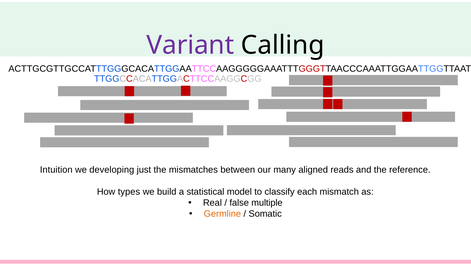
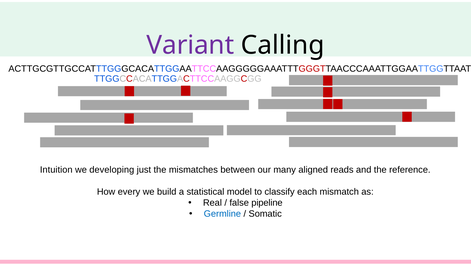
types: types -> every (129, 192)
multiple: multiple -> pipeline (267, 203)
Germline colour: orange -> blue (222, 214)
